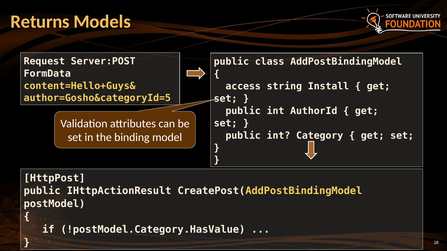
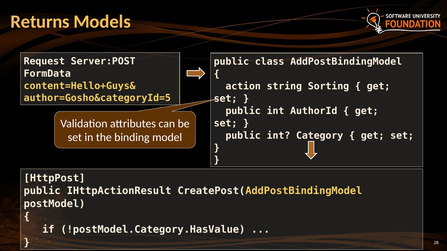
access: access -> action (243, 87)
Install: Install -> Sorting (329, 87)
